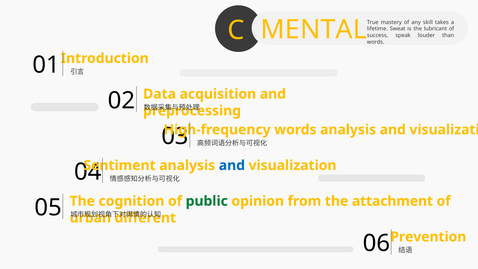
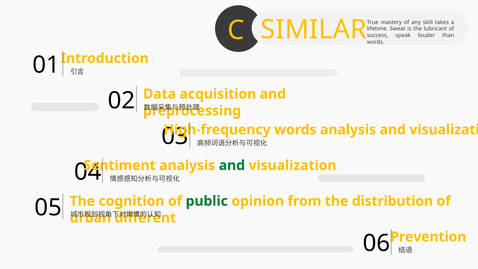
MENTAL: MENTAL -> SIMILAR (314, 30)
and colour: blue -> green (232, 165)
attachment: attachment -> distribution (392, 201)
